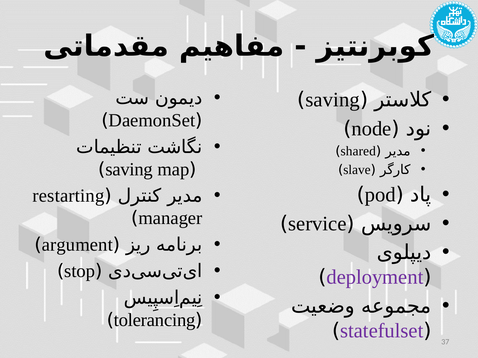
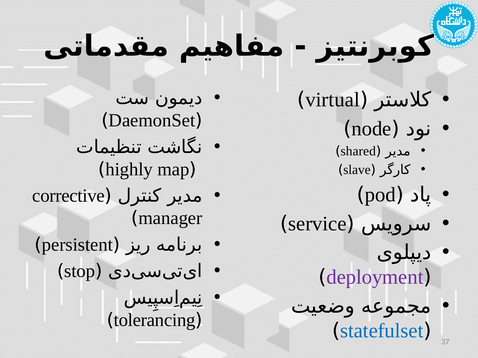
saving: saving -> virtual (333, 100)
saving: saving -> highly (129, 170)
restarting: restarting -> corrective (69, 196)
argument: argument -> persistent (77, 245)
statefulset colour: purple -> blue (382, 331)
